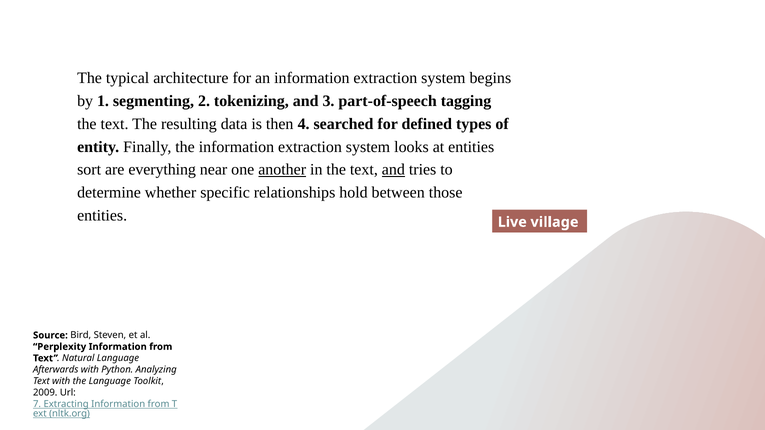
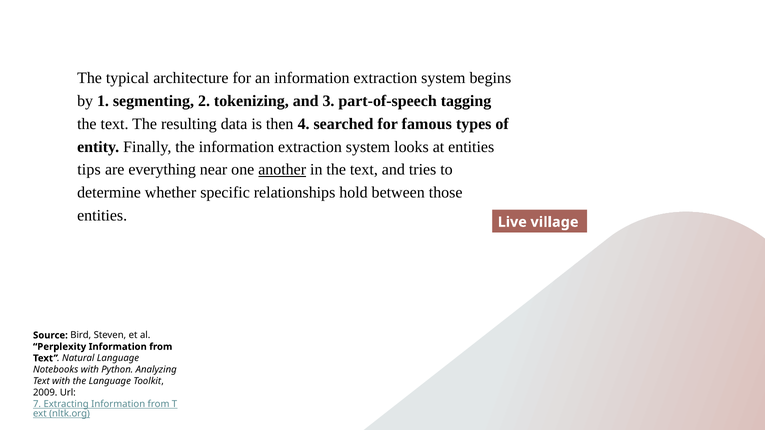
defined: defined -> famous (427, 124)
sort: sort -> tips (89, 170)
and underline: present -> none (393, 170)
Afterwards: Afterwards -> Notebooks (56, 370)
